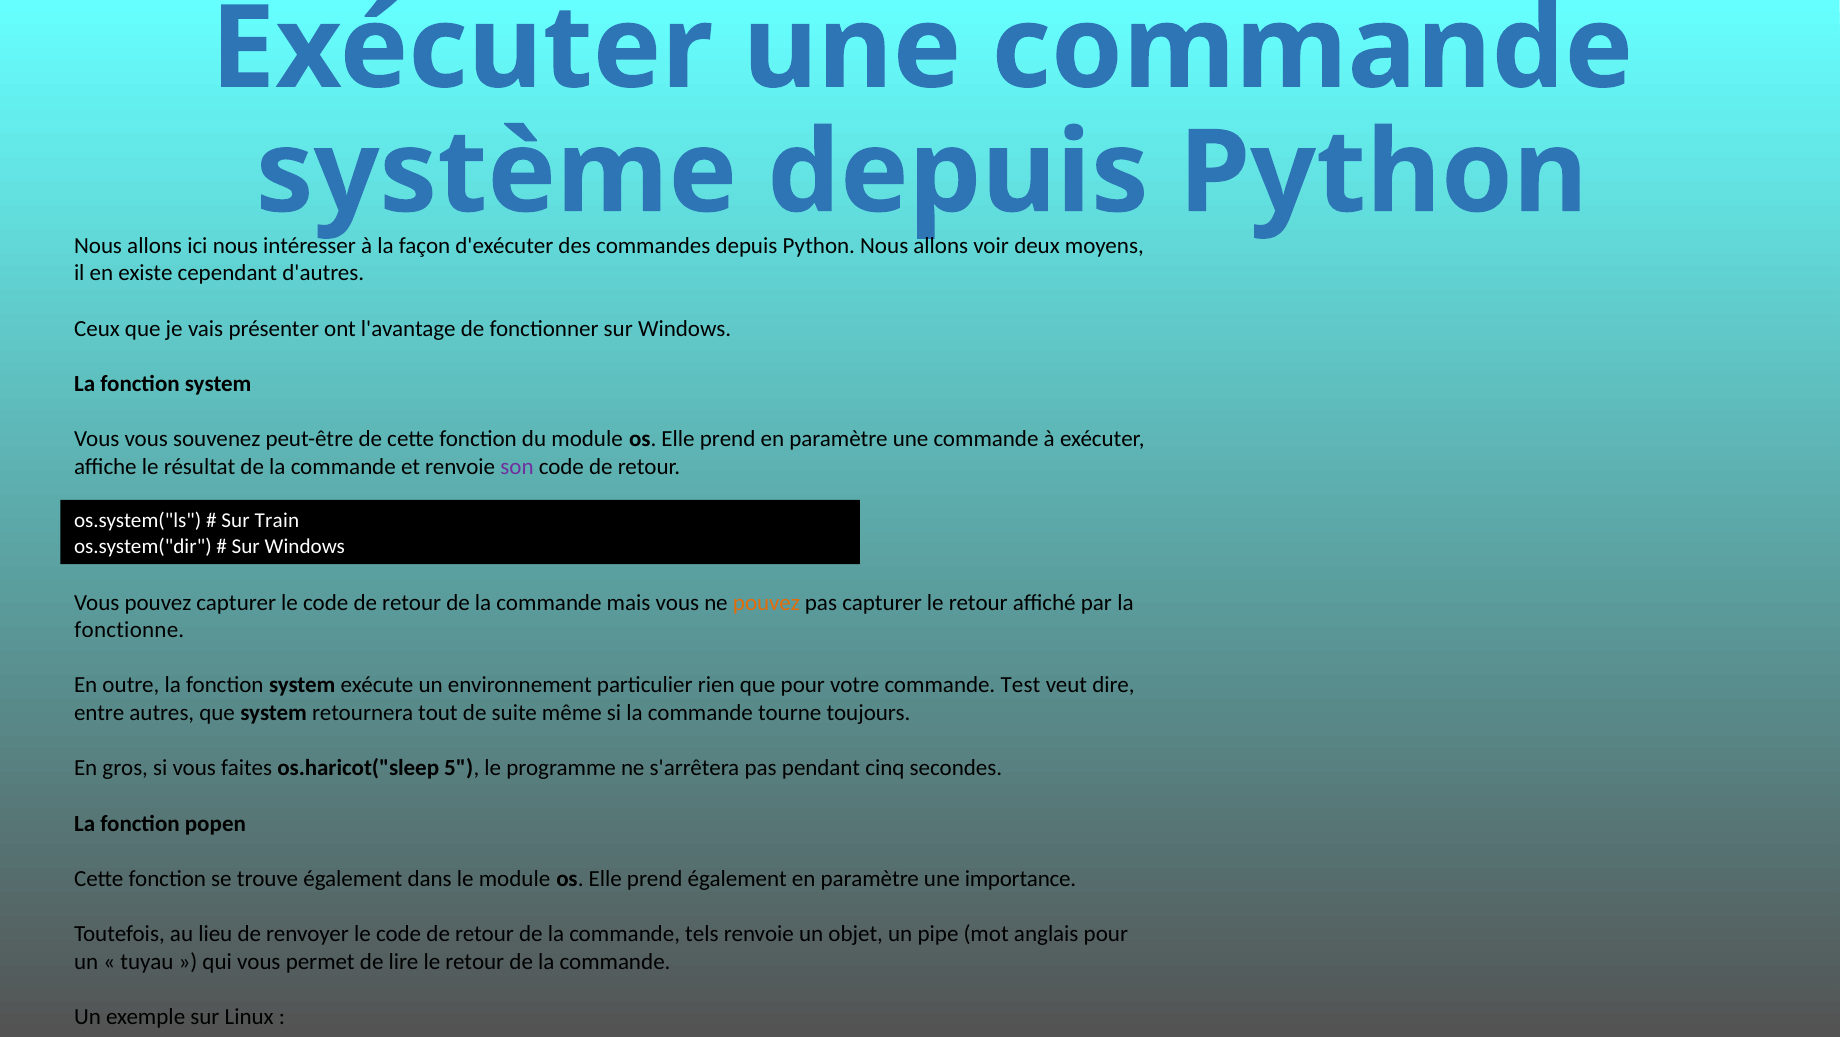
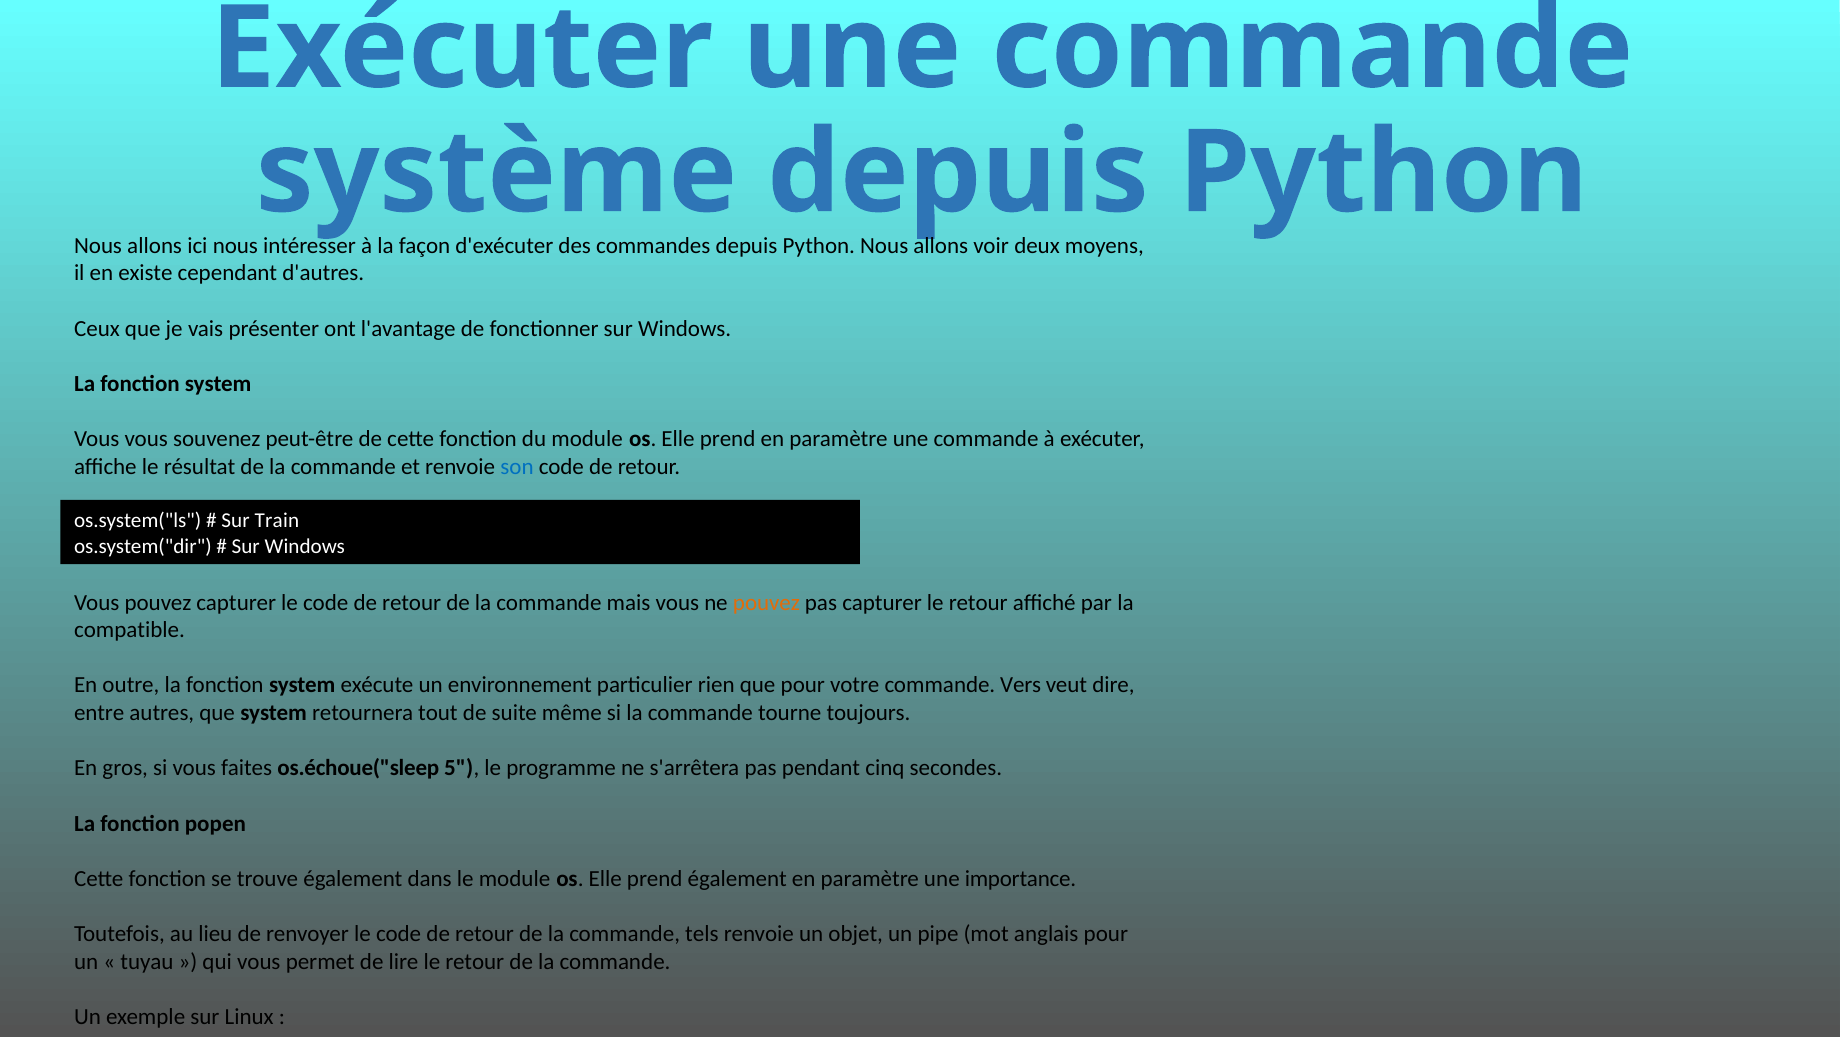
son colour: purple -> blue (517, 467)
fonctionne: fonctionne -> compatible (129, 630)
Test: Test -> Vers (1021, 686)
os.haricot("sleep: os.haricot("sleep -> os.échoue("sleep (358, 769)
